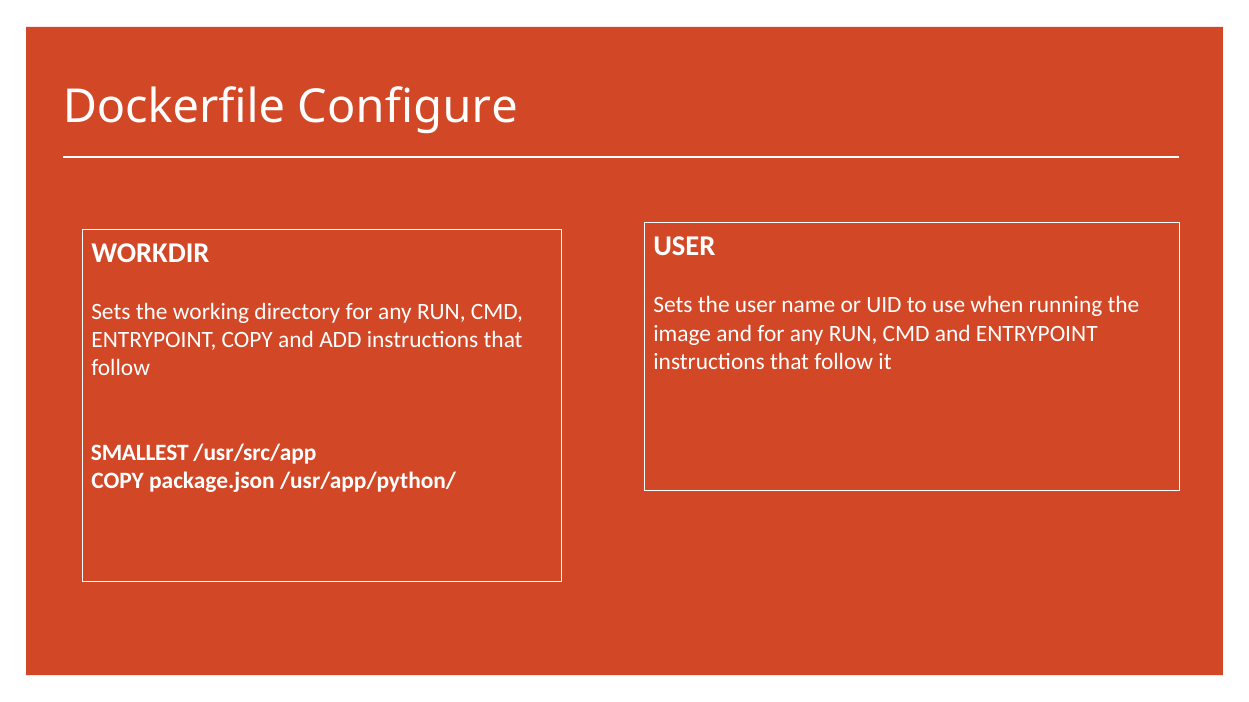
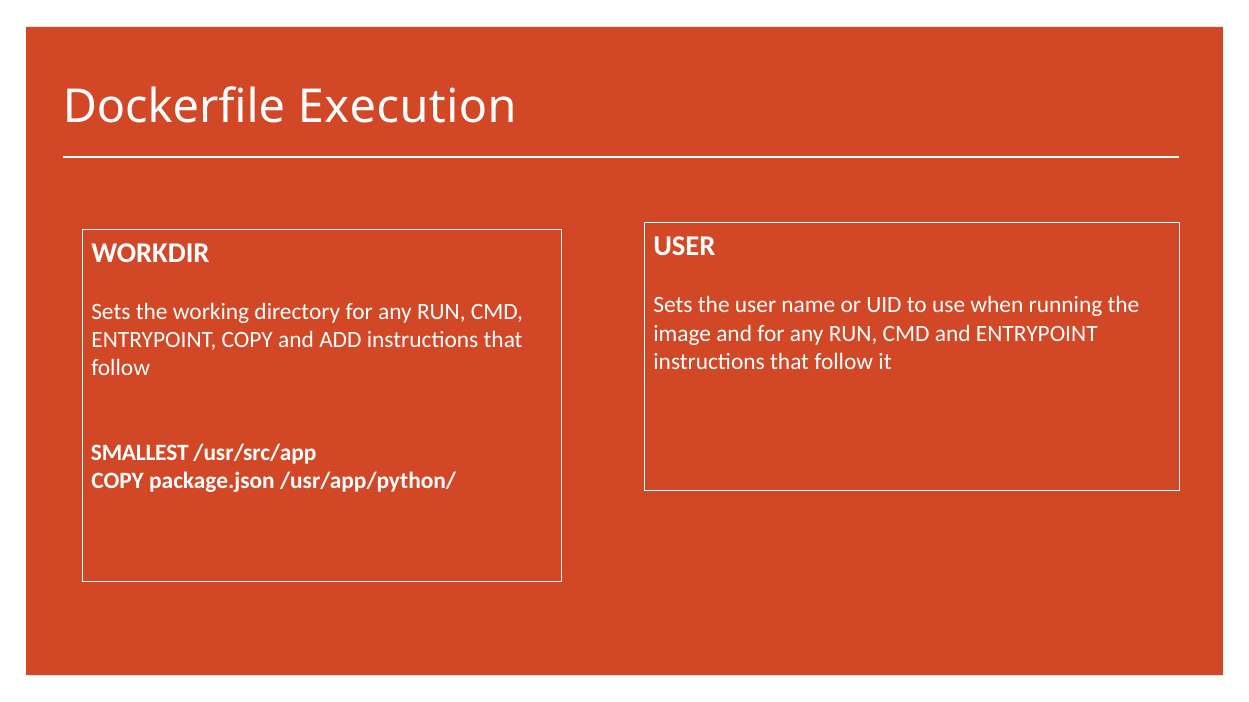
Configure: Configure -> Execution (407, 107)
